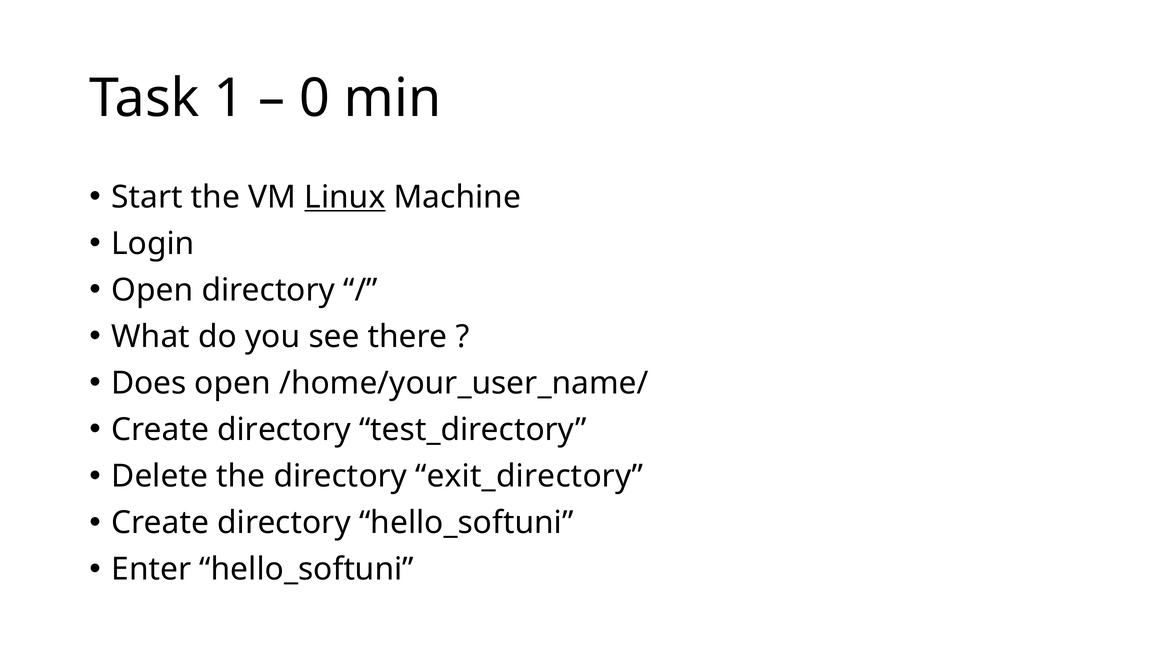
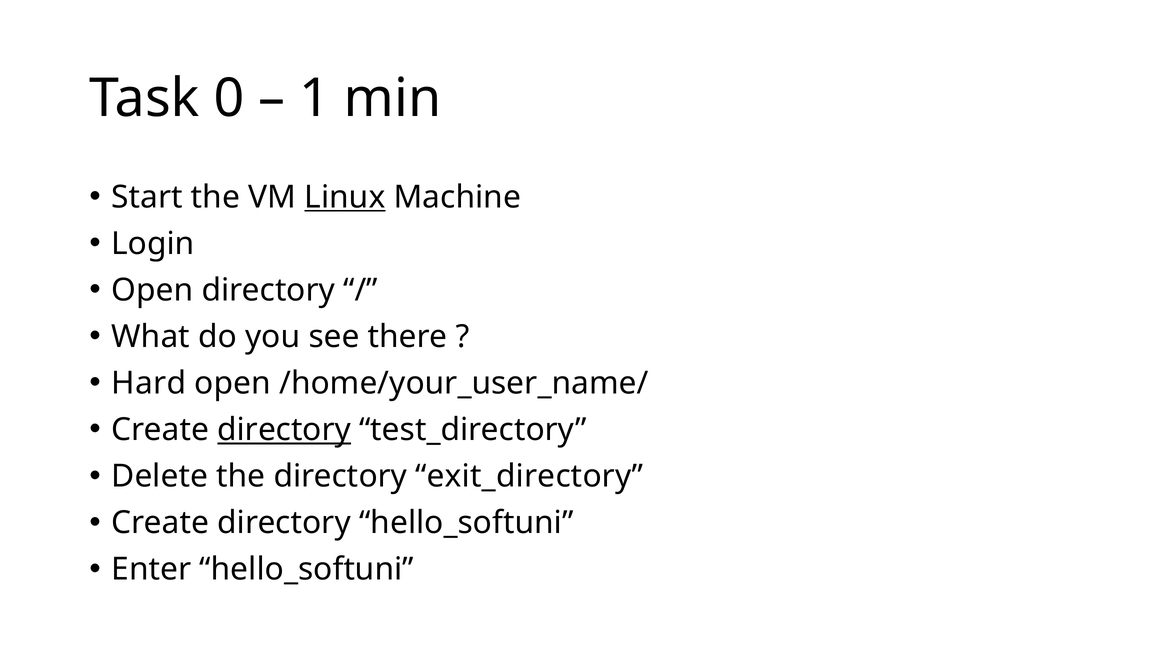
1: 1 -> 0 (229, 99)
0: 0 -> 1 (315, 99)
Does: Does -> Hard (149, 383)
directory underline: none -> present (284, 430)
